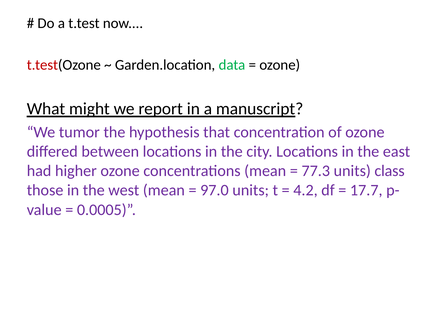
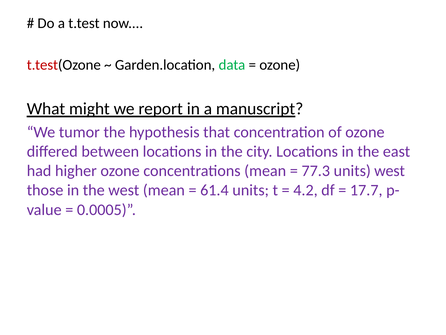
units class: class -> west (390, 171)
97.0: 97.0 -> 61.4 (214, 190)
